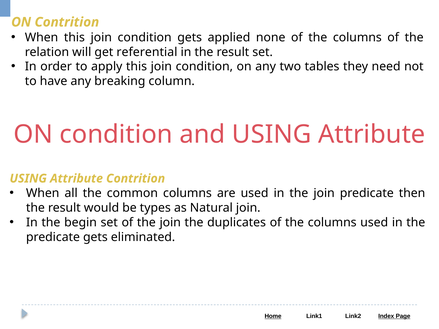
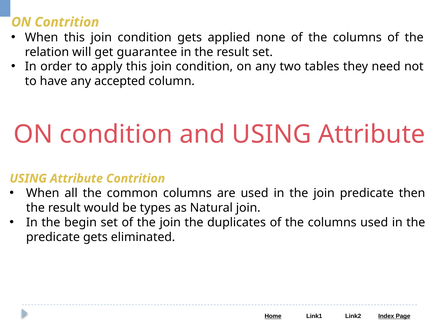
referential: referential -> guarantee (147, 52)
breaking: breaking -> accepted (120, 81)
